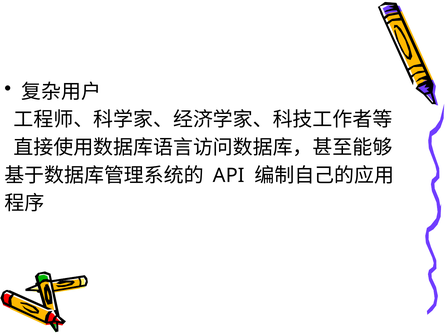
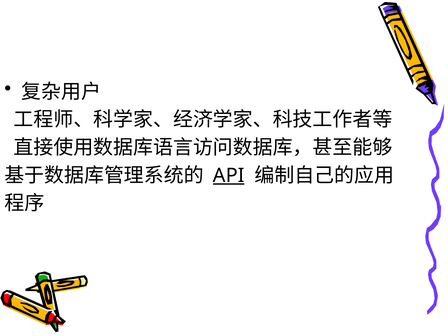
API underline: none -> present (229, 176)
